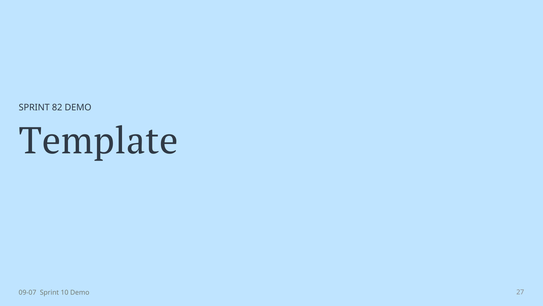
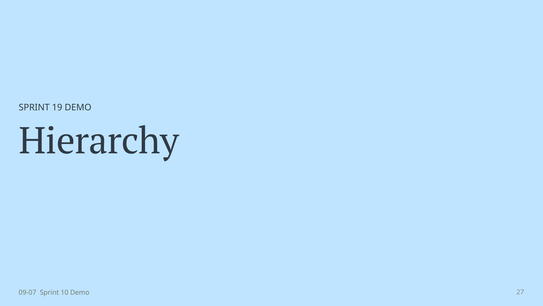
82: 82 -> 19 (57, 107)
Template: Template -> Hierarchy (99, 141)
